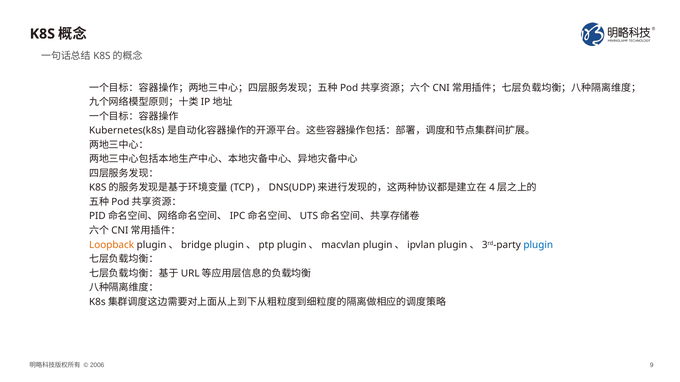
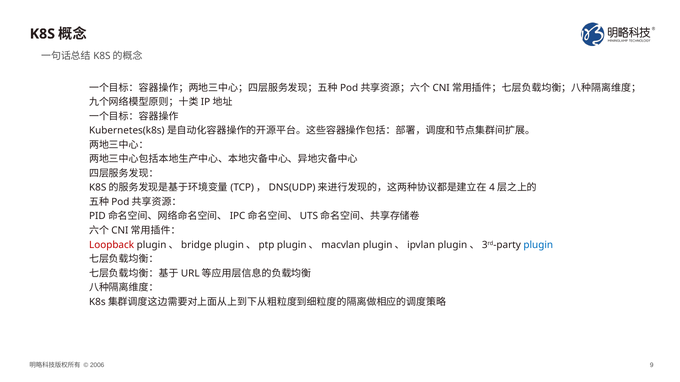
Loopback colour: orange -> red (112, 245)
